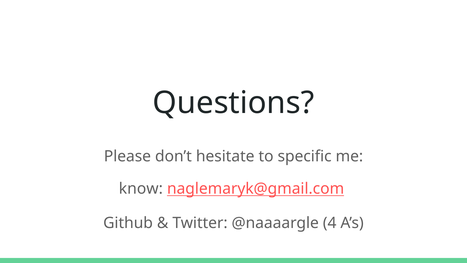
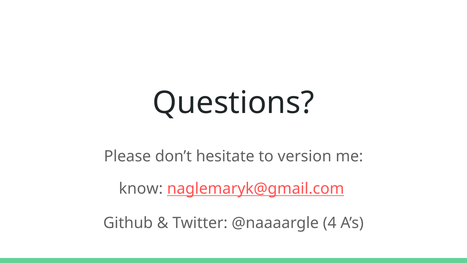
specific: specific -> version (305, 156)
